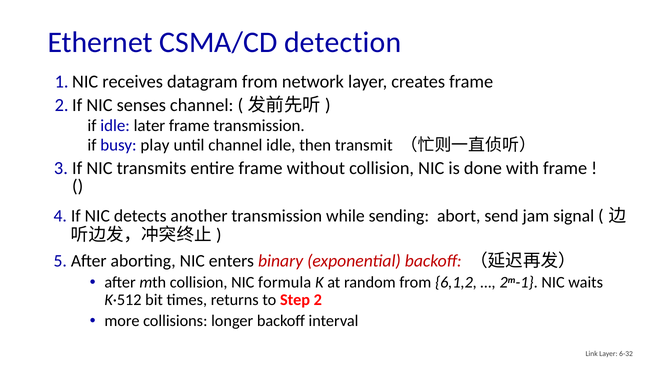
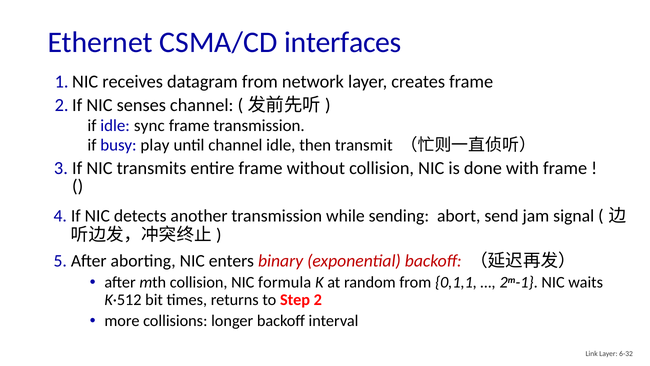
detection: detection -> interfaces (343, 42)
later: later -> sync (149, 126)
6,1,2: 6,1,2 -> 0,1,1 (456, 282)
